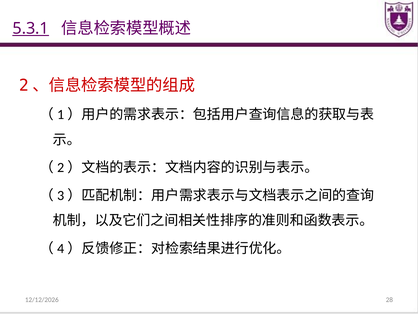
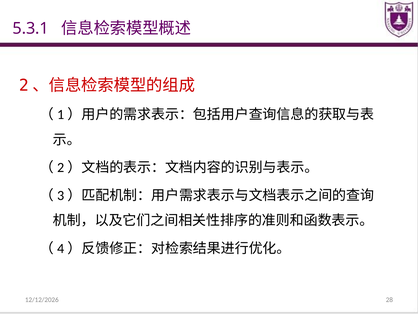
5.3.1 underline: present -> none (31, 28)
